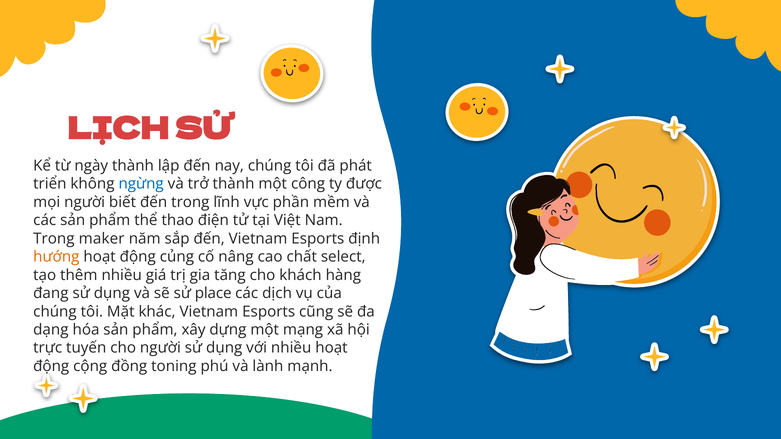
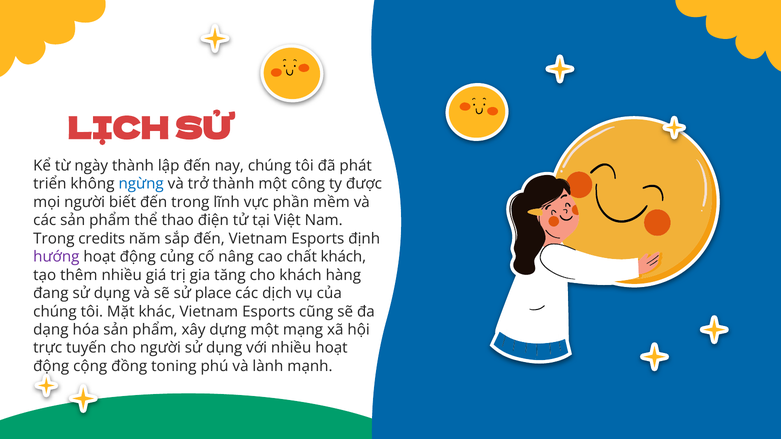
maker: maker -> credits (102, 239)
hướng colour: orange -> purple (56, 257)
chất select: select -> khách (343, 257)
